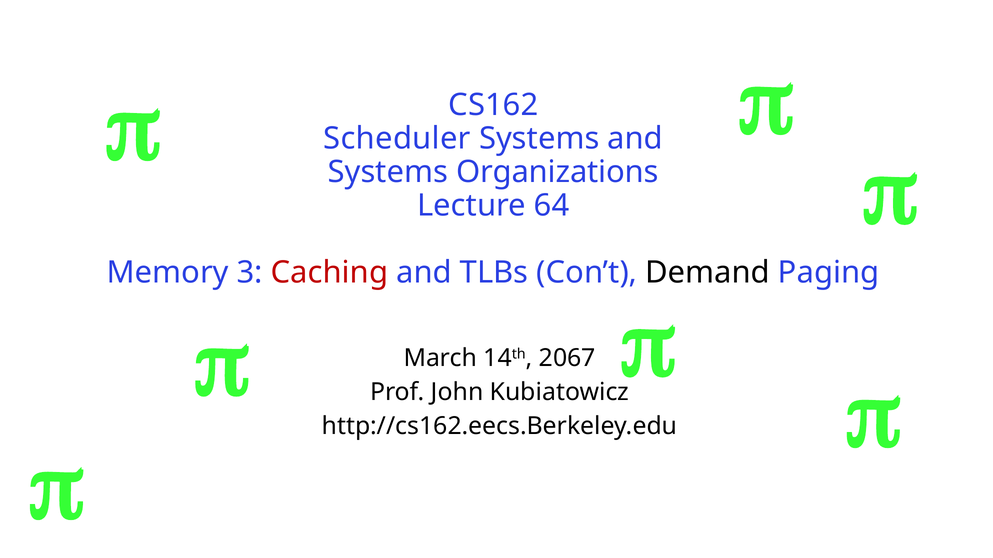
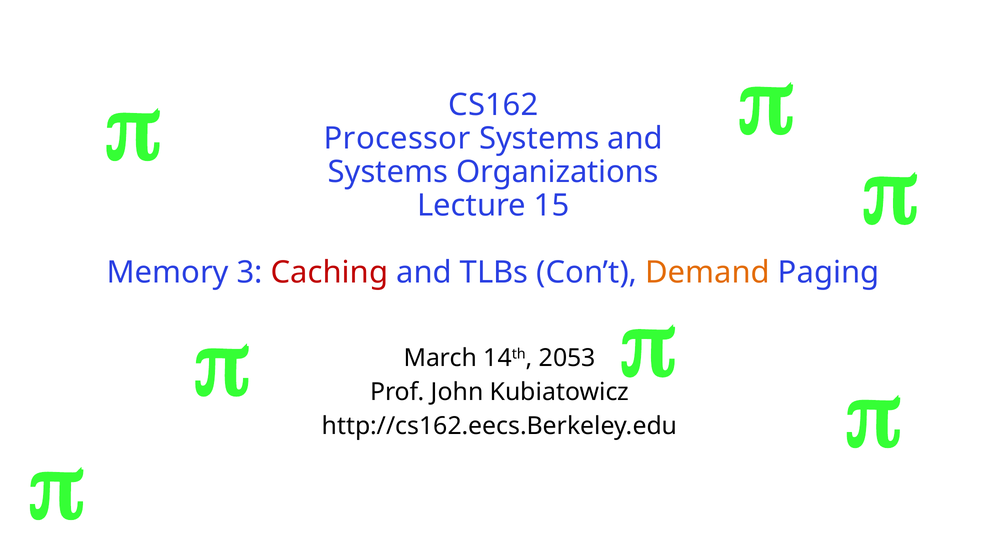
Scheduler: Scheduler -> Processor (397, 139)
64: 64 -> 15 (552, 206)
Demand colour: black -> orange (708, 273)
2067: 2067 -> 2053 (567, 358)
